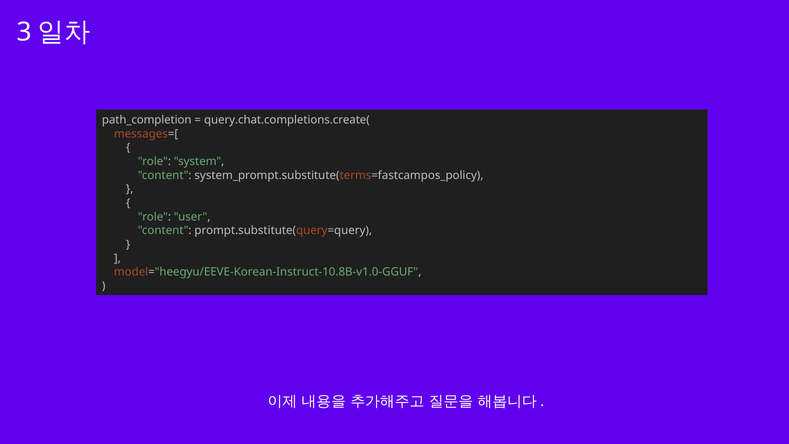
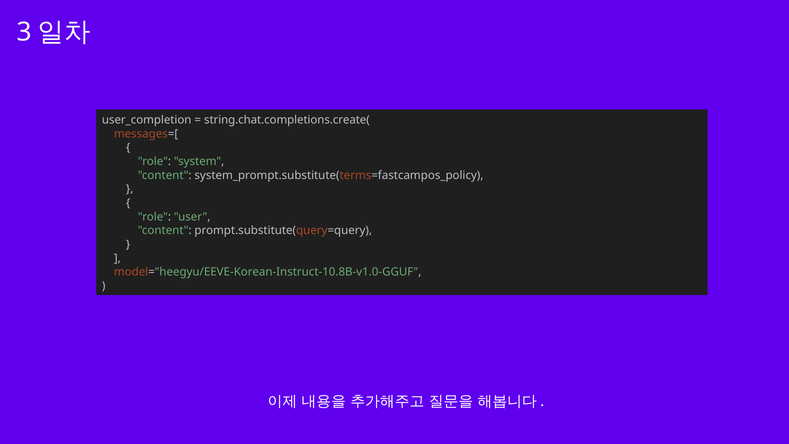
path_completion: path_completion -> user_completion (147, 120)
query.chat.completions.create(: query.chat.completions.create( -> string.chat.completions.create( (287, 120)
